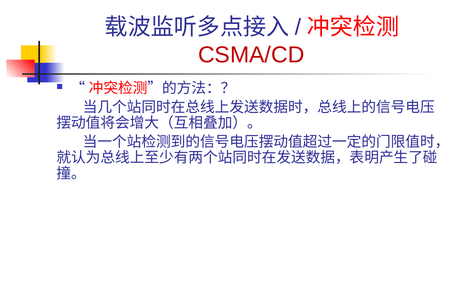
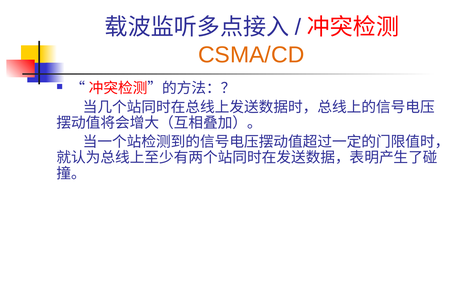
CSMA/CD colour: red -> orange (251, 55)
